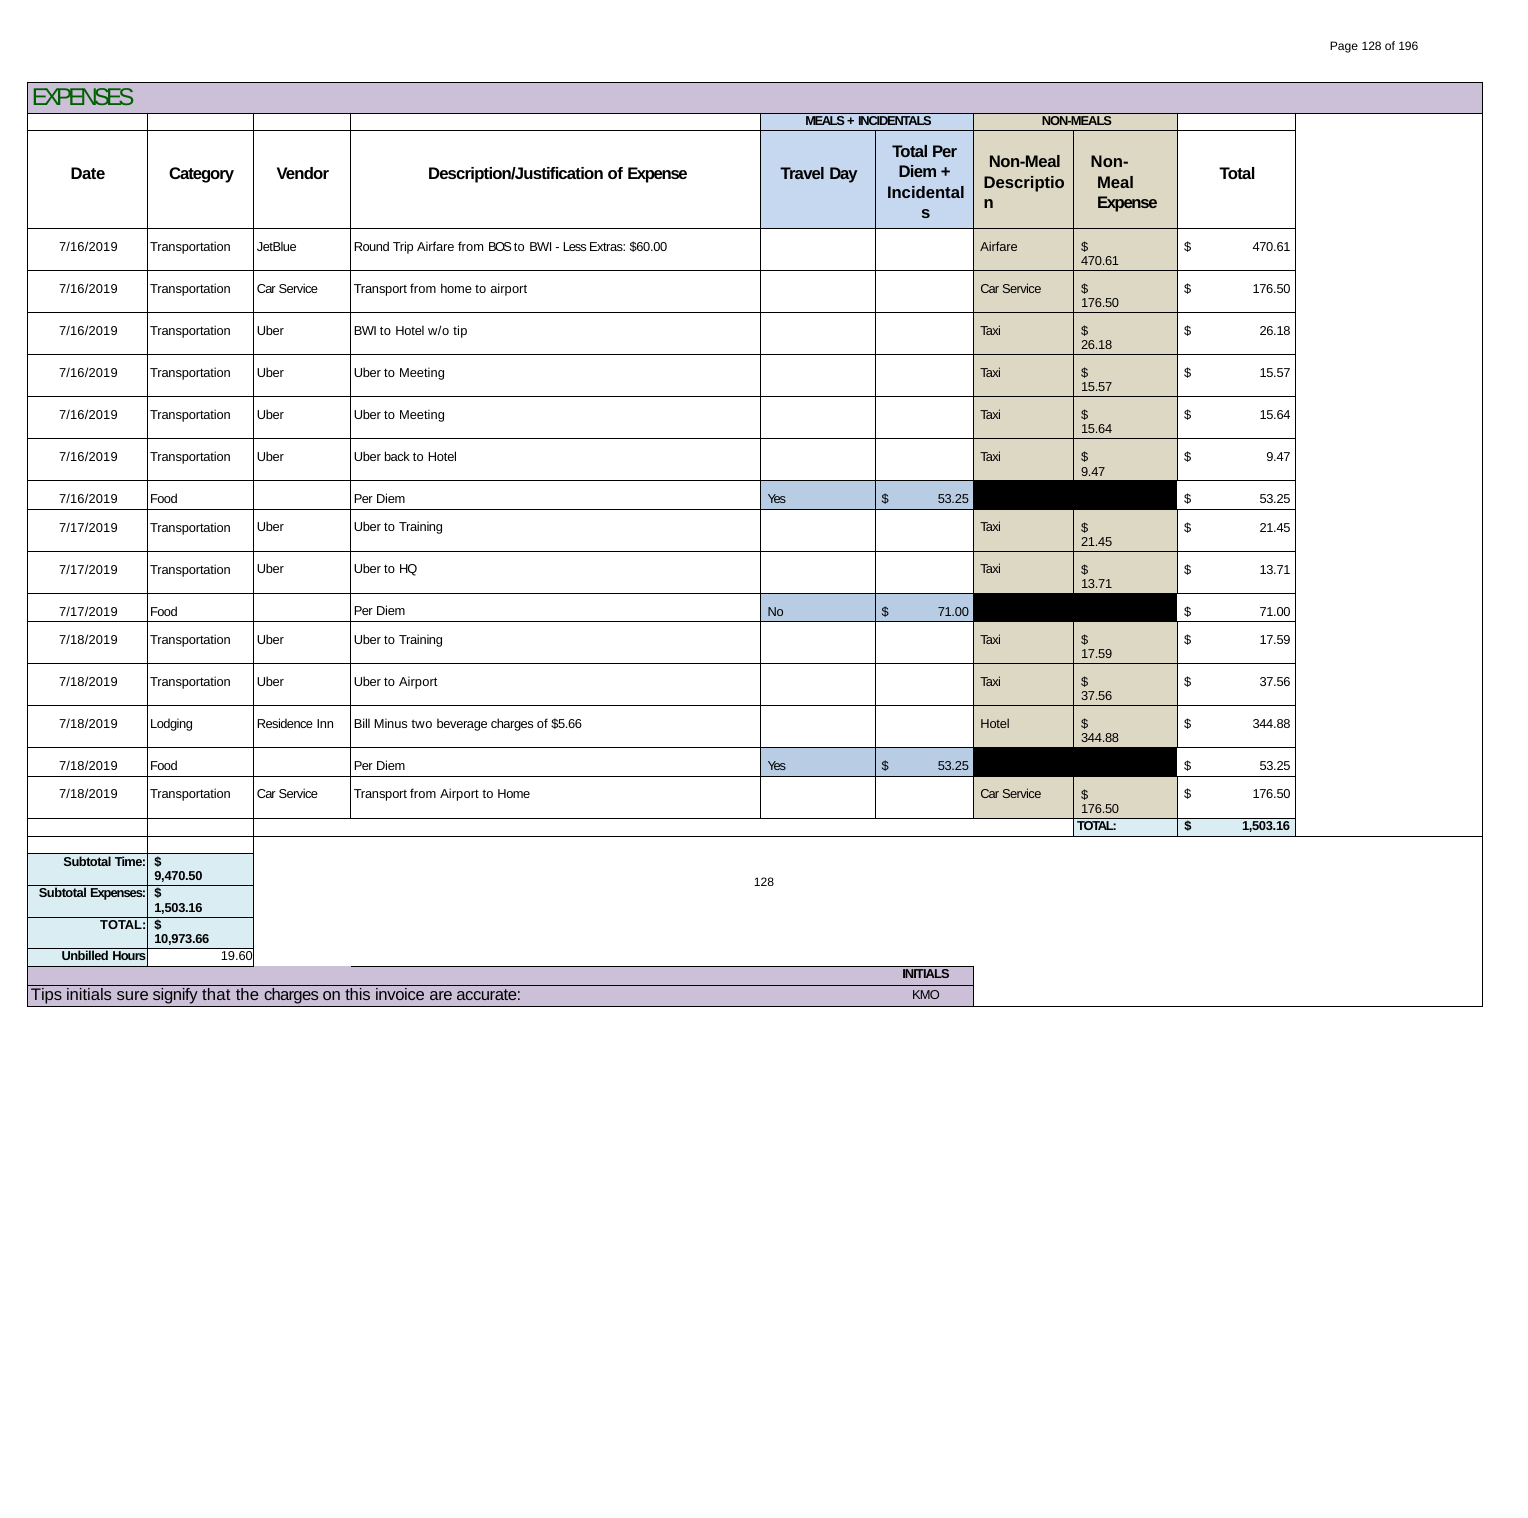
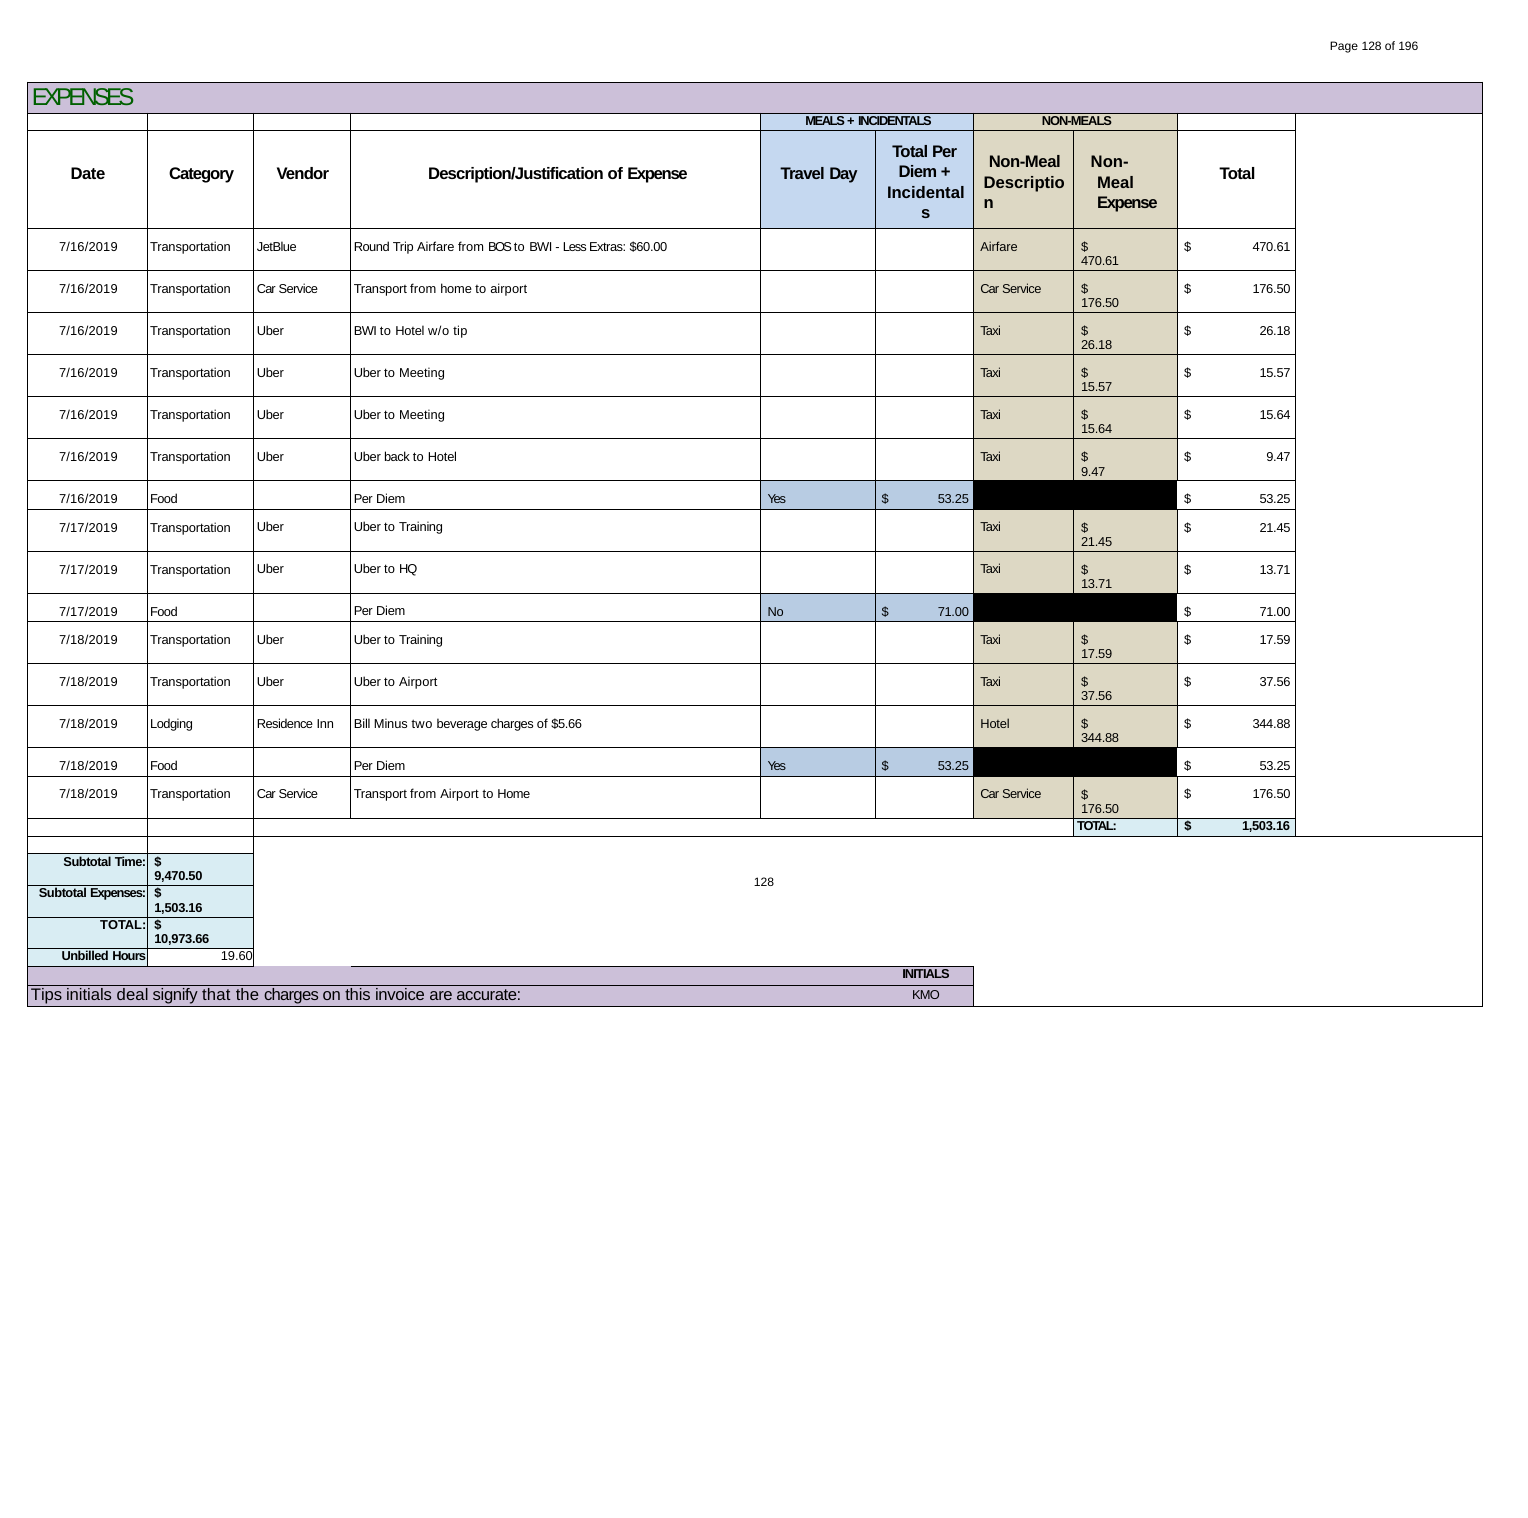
sure: sure -> deal (133, 995)
